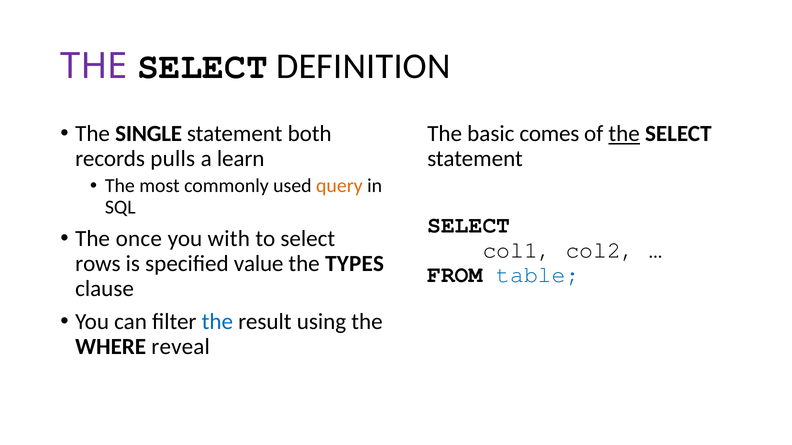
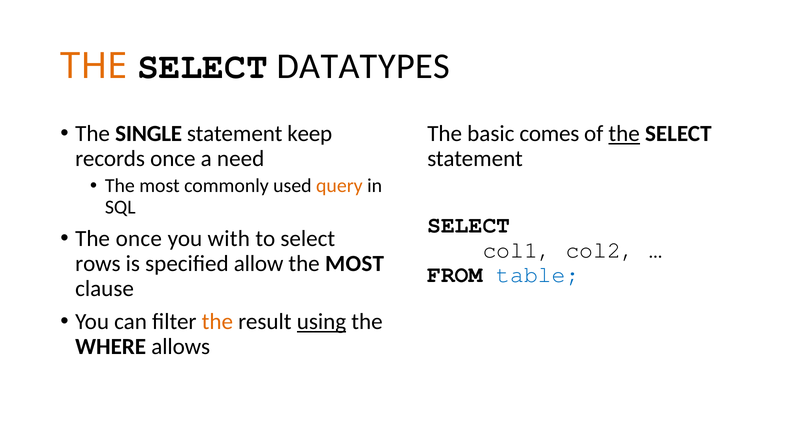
THE colour: purple -> orange (94, 67)
DEFINITION: DEFINITION -> DATATYPES (363, 67)
both: both -> keep (310, 134)
records pulls: pulls -> once (173, 159)
learn: learn -> need (241, 159)
value: value -> allow (259, 264)
TYPES: TYPES -> MOST (355, 264)
the colour: blue -> orange (217, 322)
using underline: none -> present (321, 322)
reveal: reveal -> allows (181, 347)
